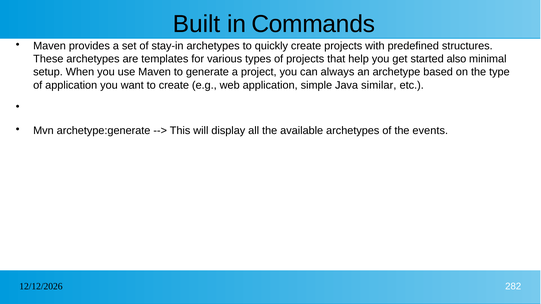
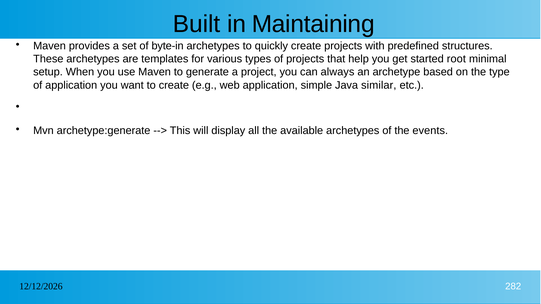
Commands: Commands -> Maintaining (313, 24)
stay-in: stay-in -> byte-in (168, 46)
also: also -> root (456, 59)
